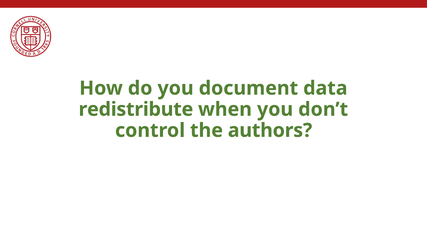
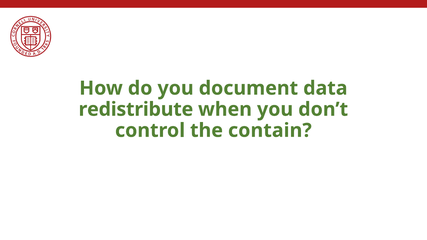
authors: authors -> contain (270, 131)
